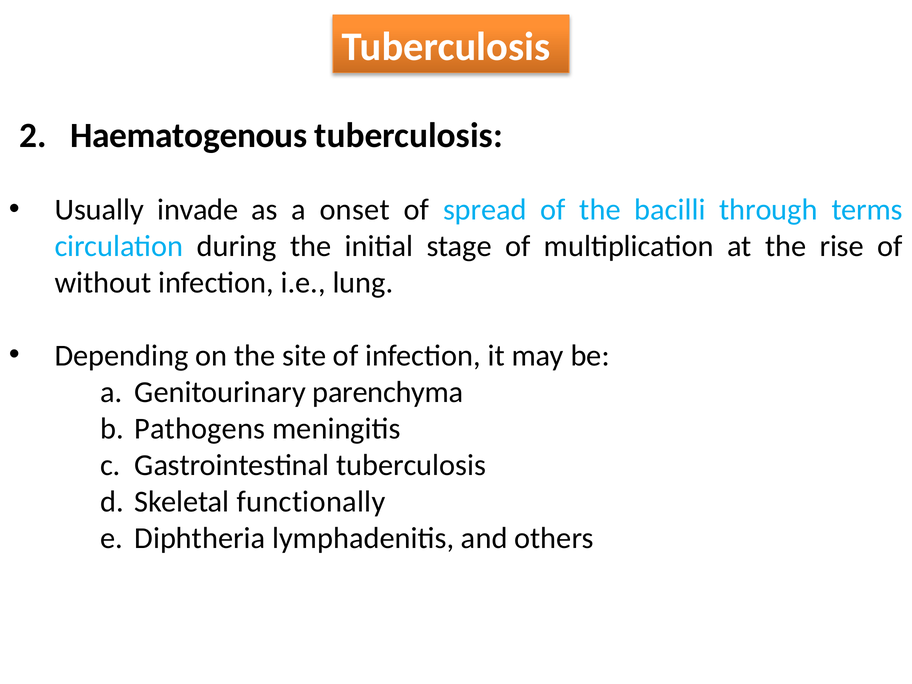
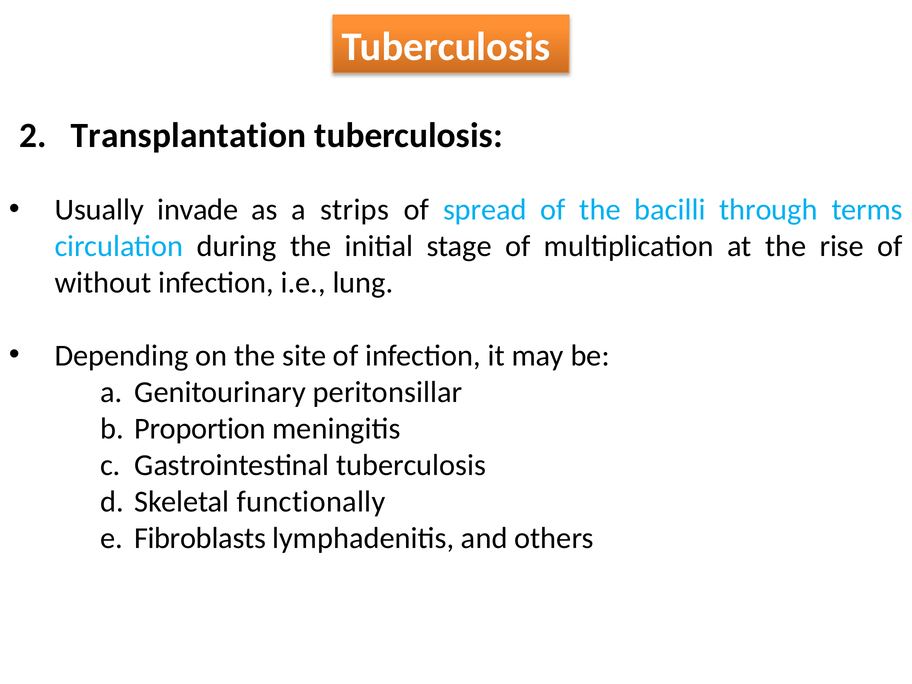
Haematogenous: Haematogenous -> Transplantation (188, 136)
onset: onset -> strips (355, 210)
parenchyma: parenchyma -> peritonsillar (388, 392)
Pathogens: Pathogens -> Proportion (200, 429)
Diphtheria: Diphtheria -> Fibroblasts (200, 538)
